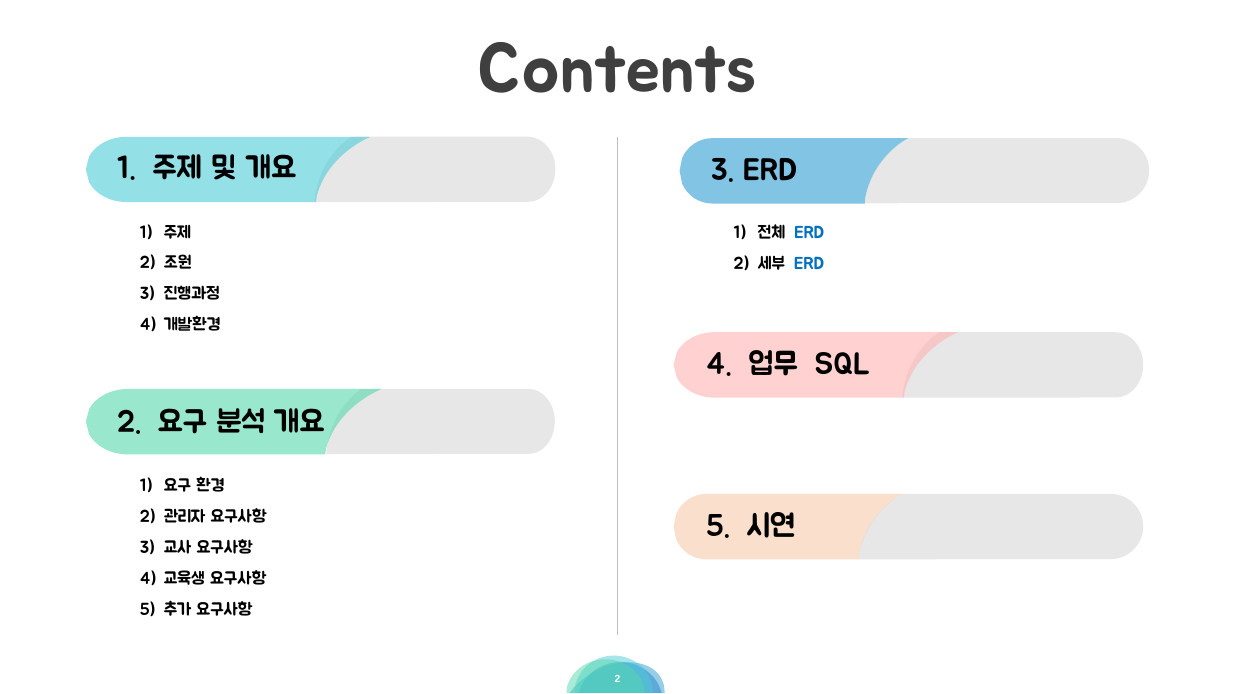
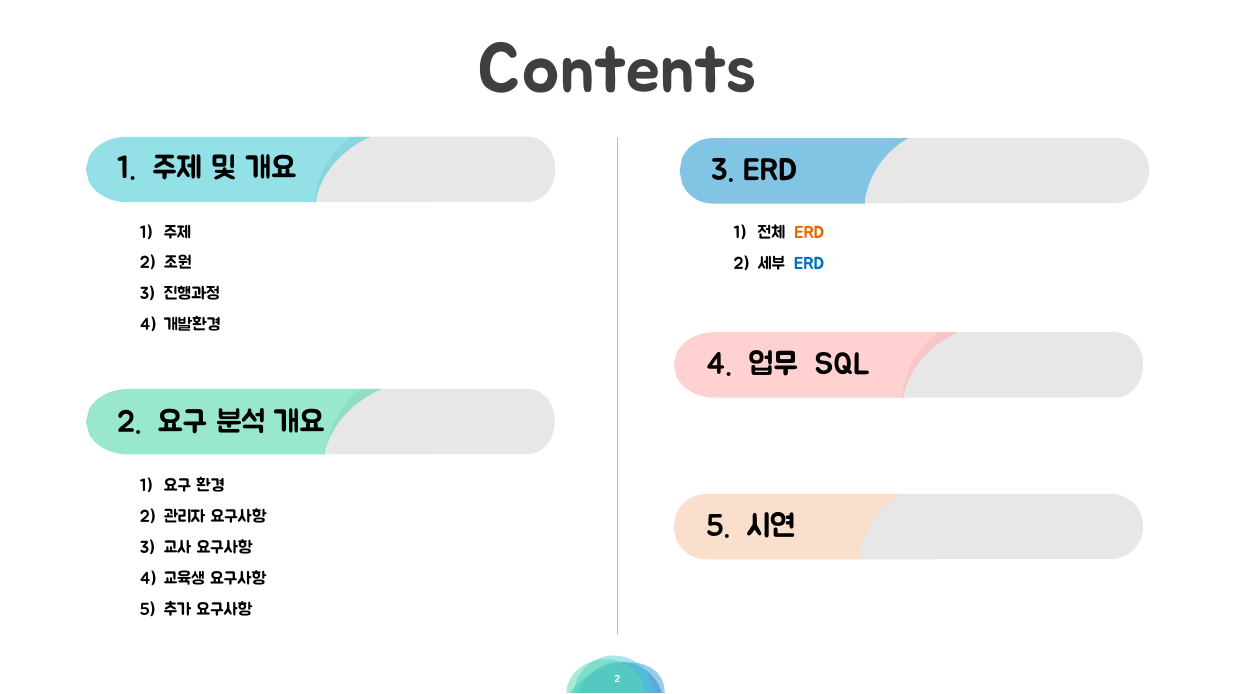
ERD colour: blue -> orange (809, 233)
